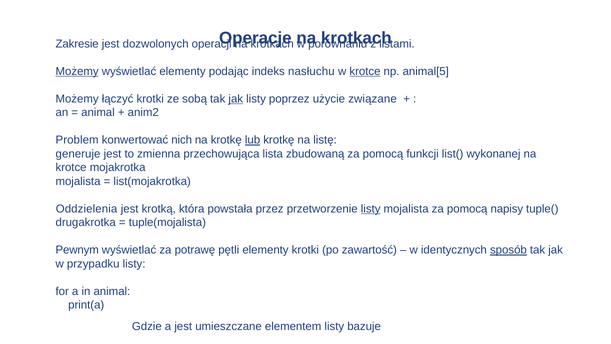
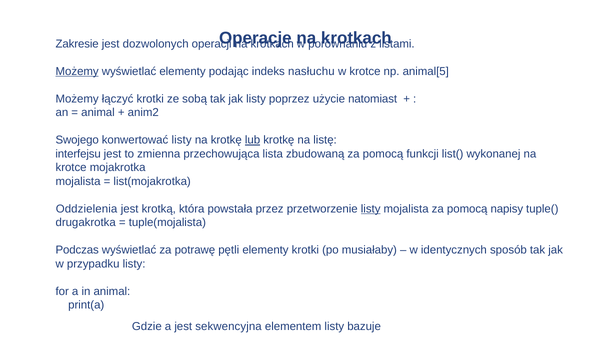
krotce underline: present -> none (365, 71)
jak underline: present -> none (236, 99)
związane: związane -> natomiast (373, 99)
Problem: Problem -> Swojego (77, 140)
konwertować nich: nich -> listy (182, 140)
generuje: generuje -> interfejsu (78, 154)
Pewnym: Pewnym -> Podczas (77, 250)
zawartość: zawartość -> musiałaby (369, 250)
sposób underline: present -> none (508, 250)
umieszczane: umieszczane -> sekwencyjna (228, 326)
